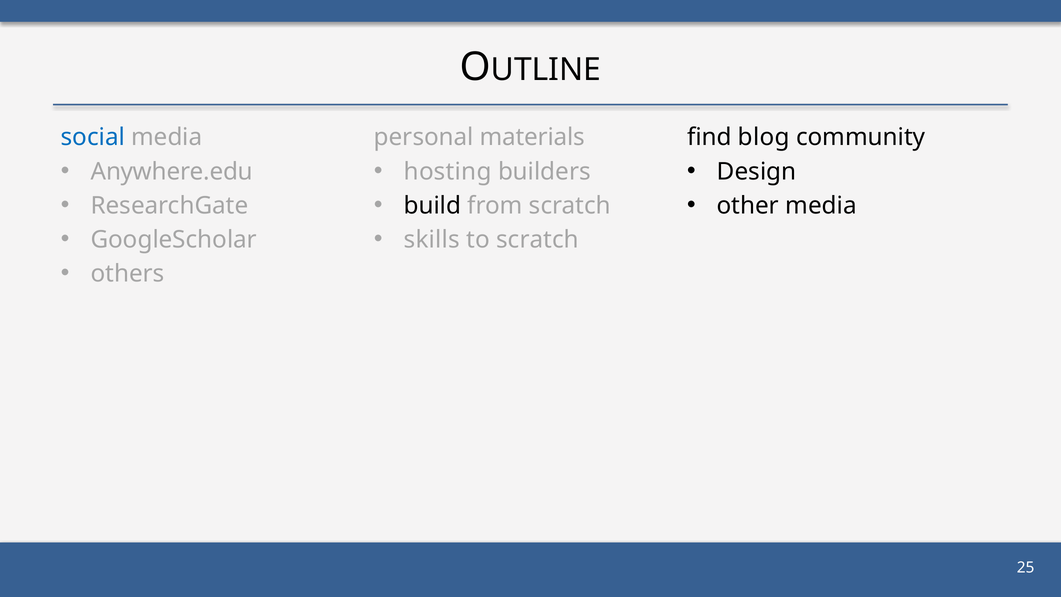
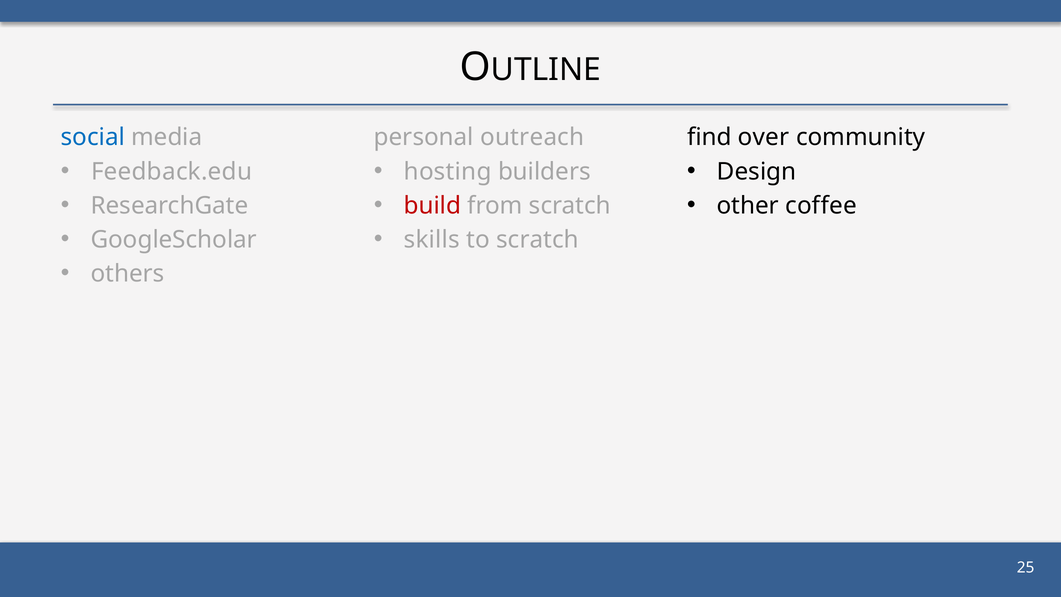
materials: materials -> outreach (532, 137)
blog: blog -> over (764, 137)
Anywhere.edu: Anywhere.edu -> Feedback.edu (172, 171)
build colour: black -> red (432, 205)
other media: media -> coffee (821, 205)
